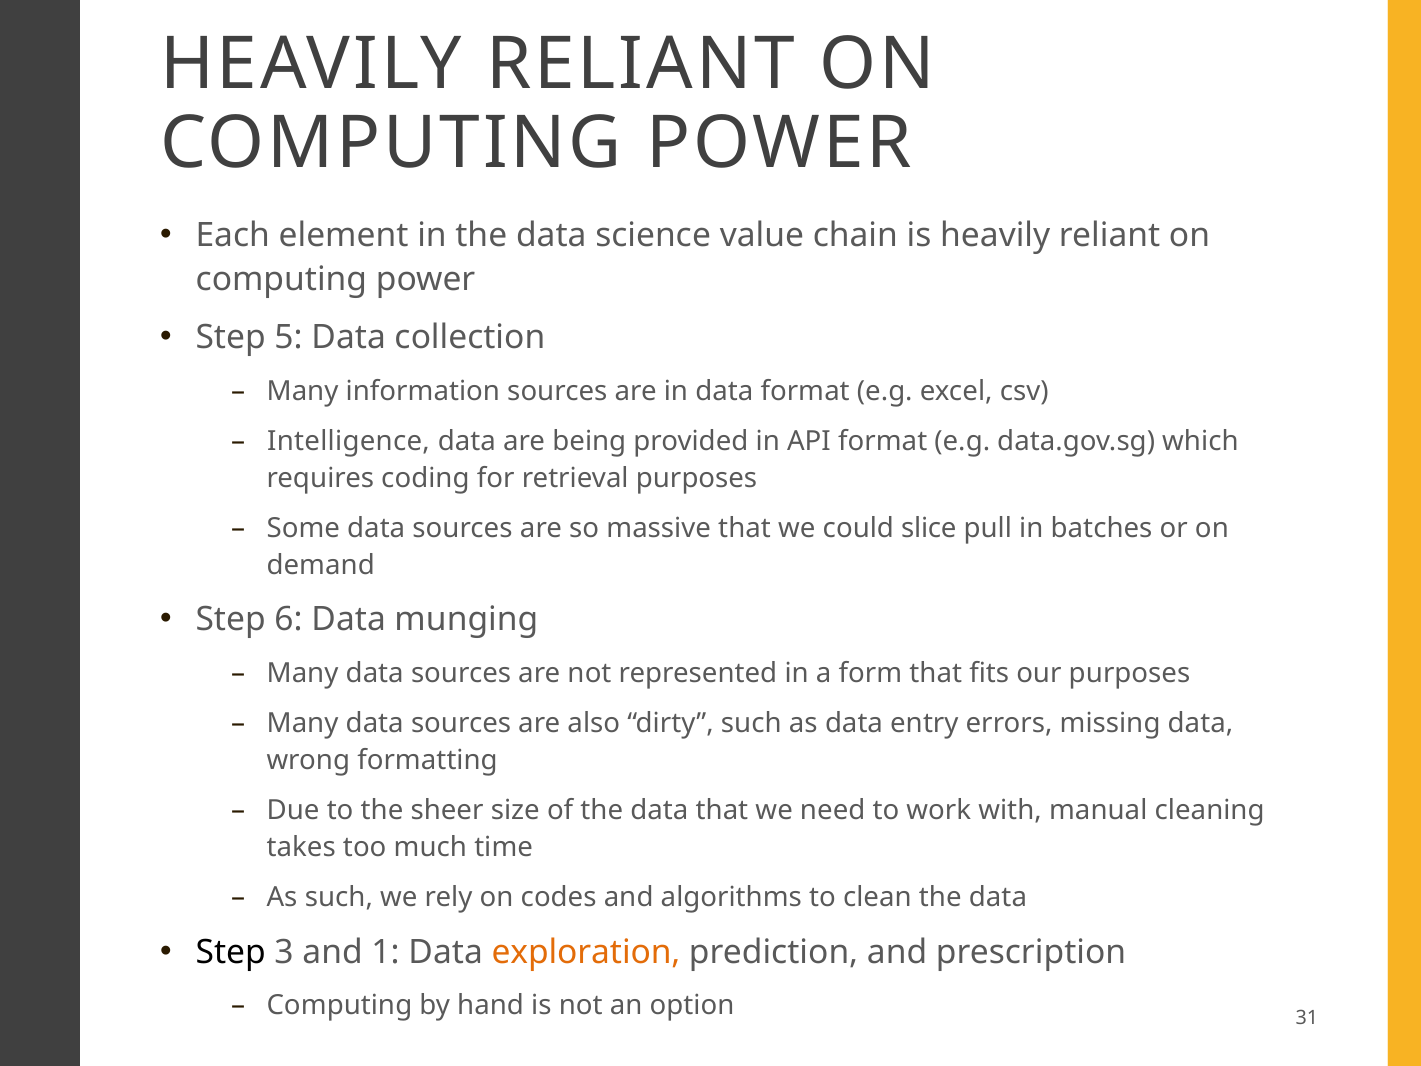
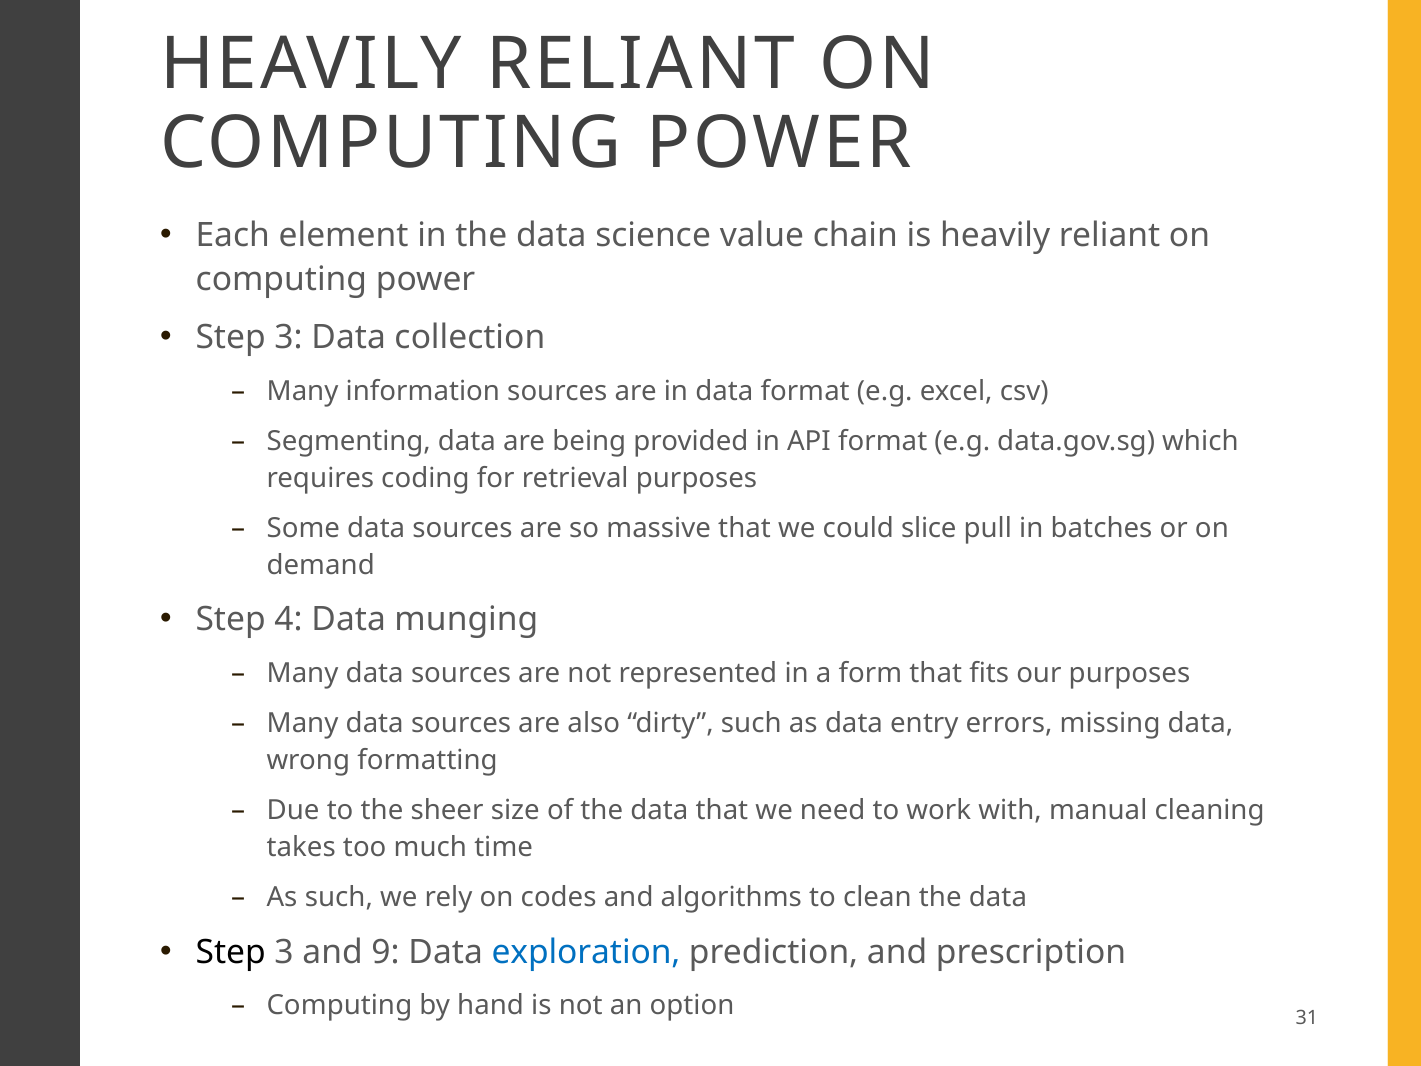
5: 5 -> 3 (289, 338)
Intelligence: Intelligence -> Segmenting (349, 442)
6: 6 -> 4 (289, 620)
1: 1 -> 9 (386, 952)
exploration colour: orange -> blue (586, 952)
